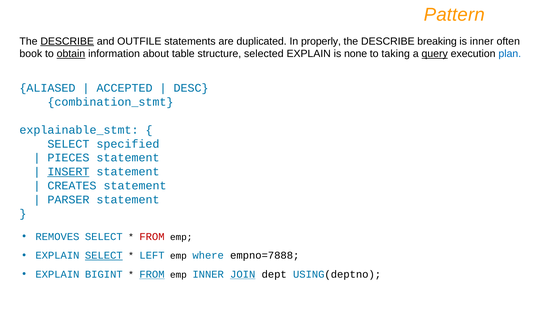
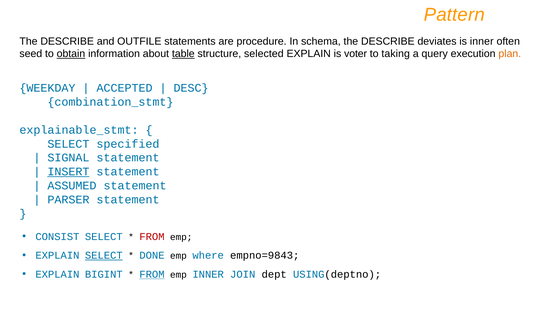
DESCRIBE underline: present -> none (67, 41)
duplicated: duplicated -> procedure (262, 41)
properly: properly -> schema (321, 41)
breaking: breaking -> deviates (437, 41)
book: book -> seed (31, 54)
table underline: none -> present (183, 54)
none: none -> voter (356, 54)
query underline: present -> none (435, 54)
plan colour: blue -> orange (510, 54)
ALIASED: ALIASED -> WEEKDAY (47, 88)
PIECES: PIECES -> SIGNAL (68, 158)
CREATES: CREATES -> ASSUMED (72, 186)
REMOVES: REMOVES -> CONSIST (57, 237)
LEFT: LEFT -> DONE (152, 256)
empno=7888: empno=7888 -> empno=9843 (265, 256)
JOIN underline: present -> none (243, 275)
